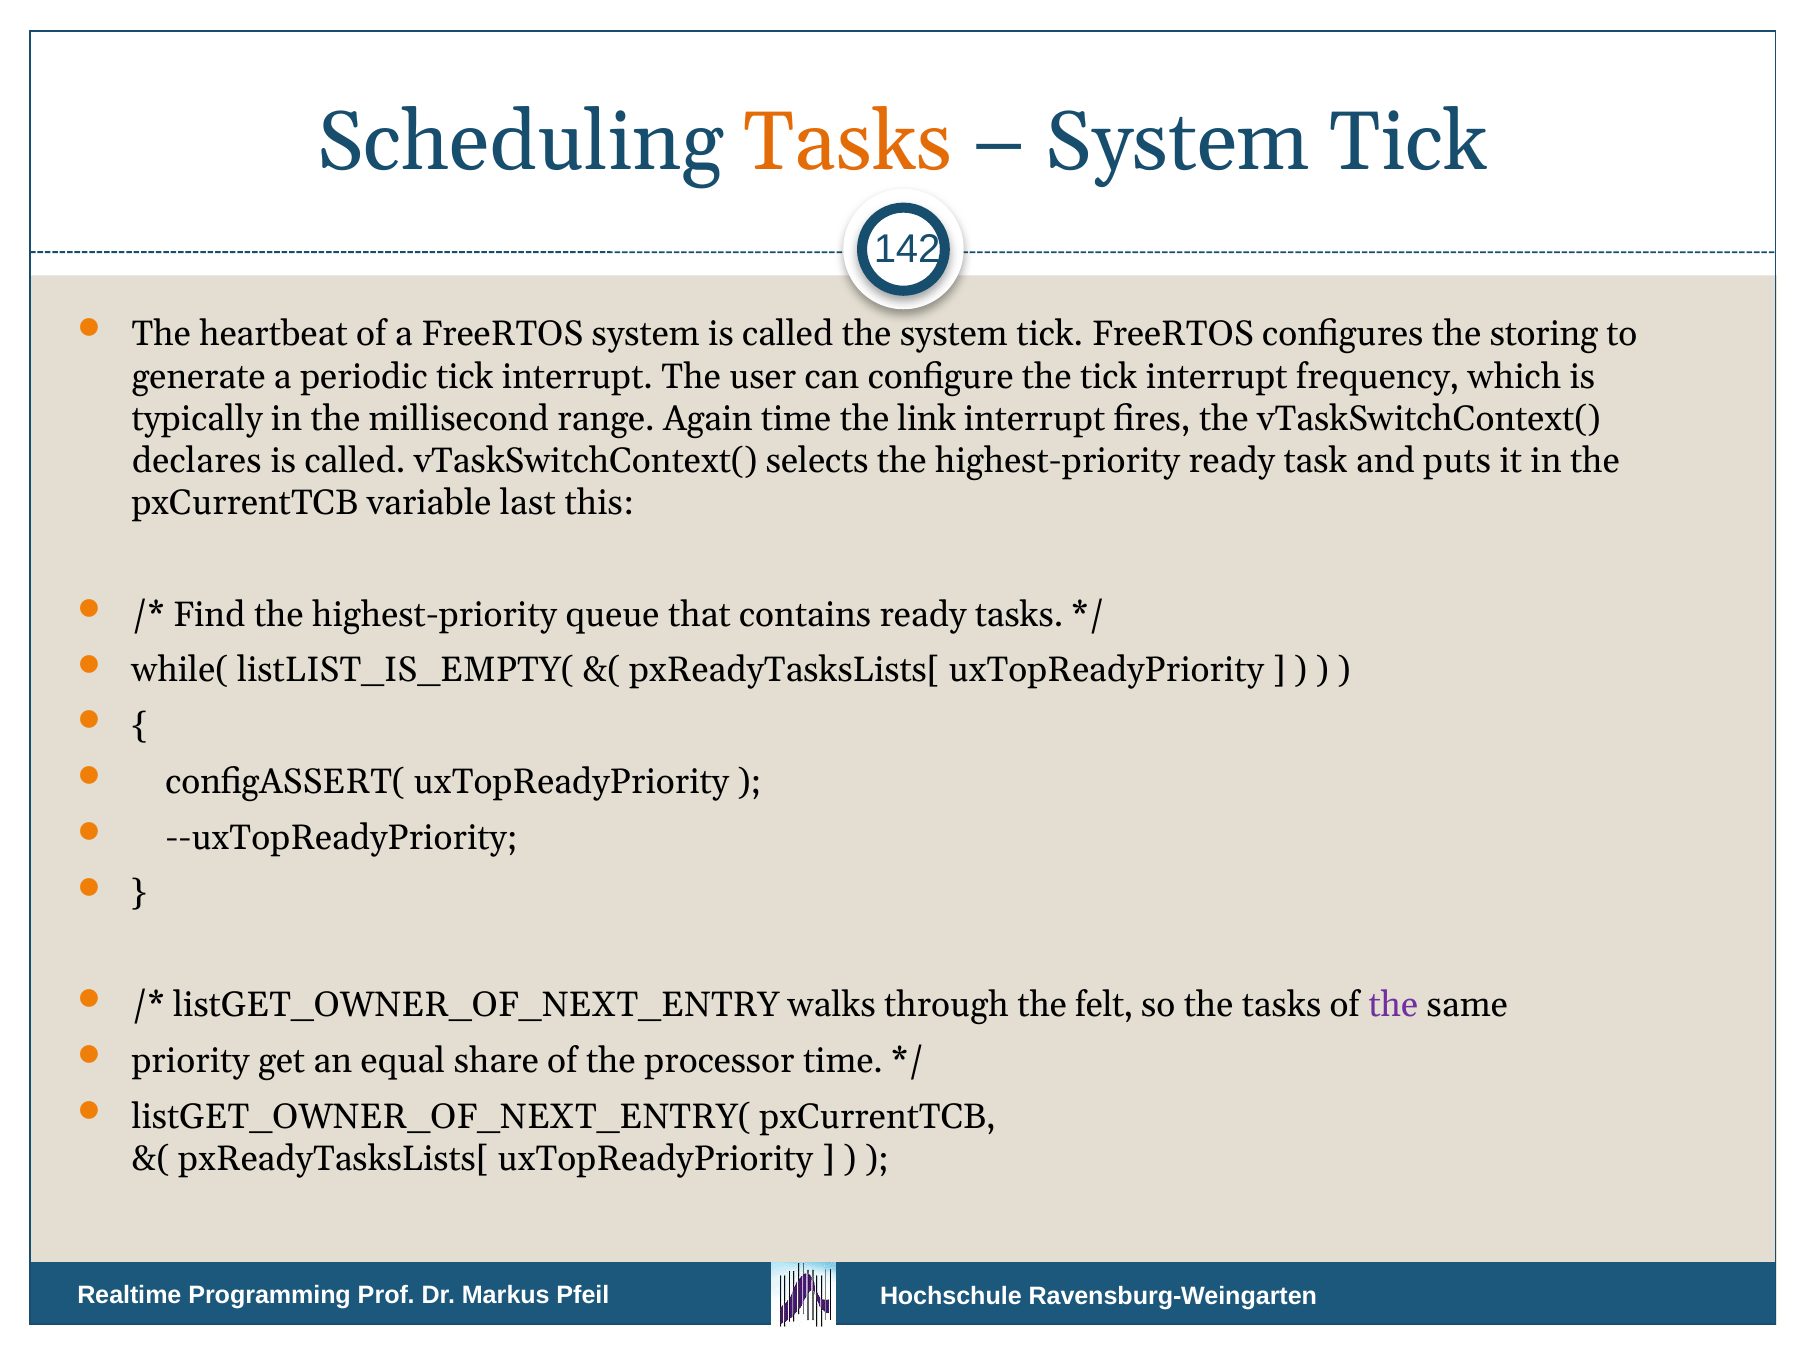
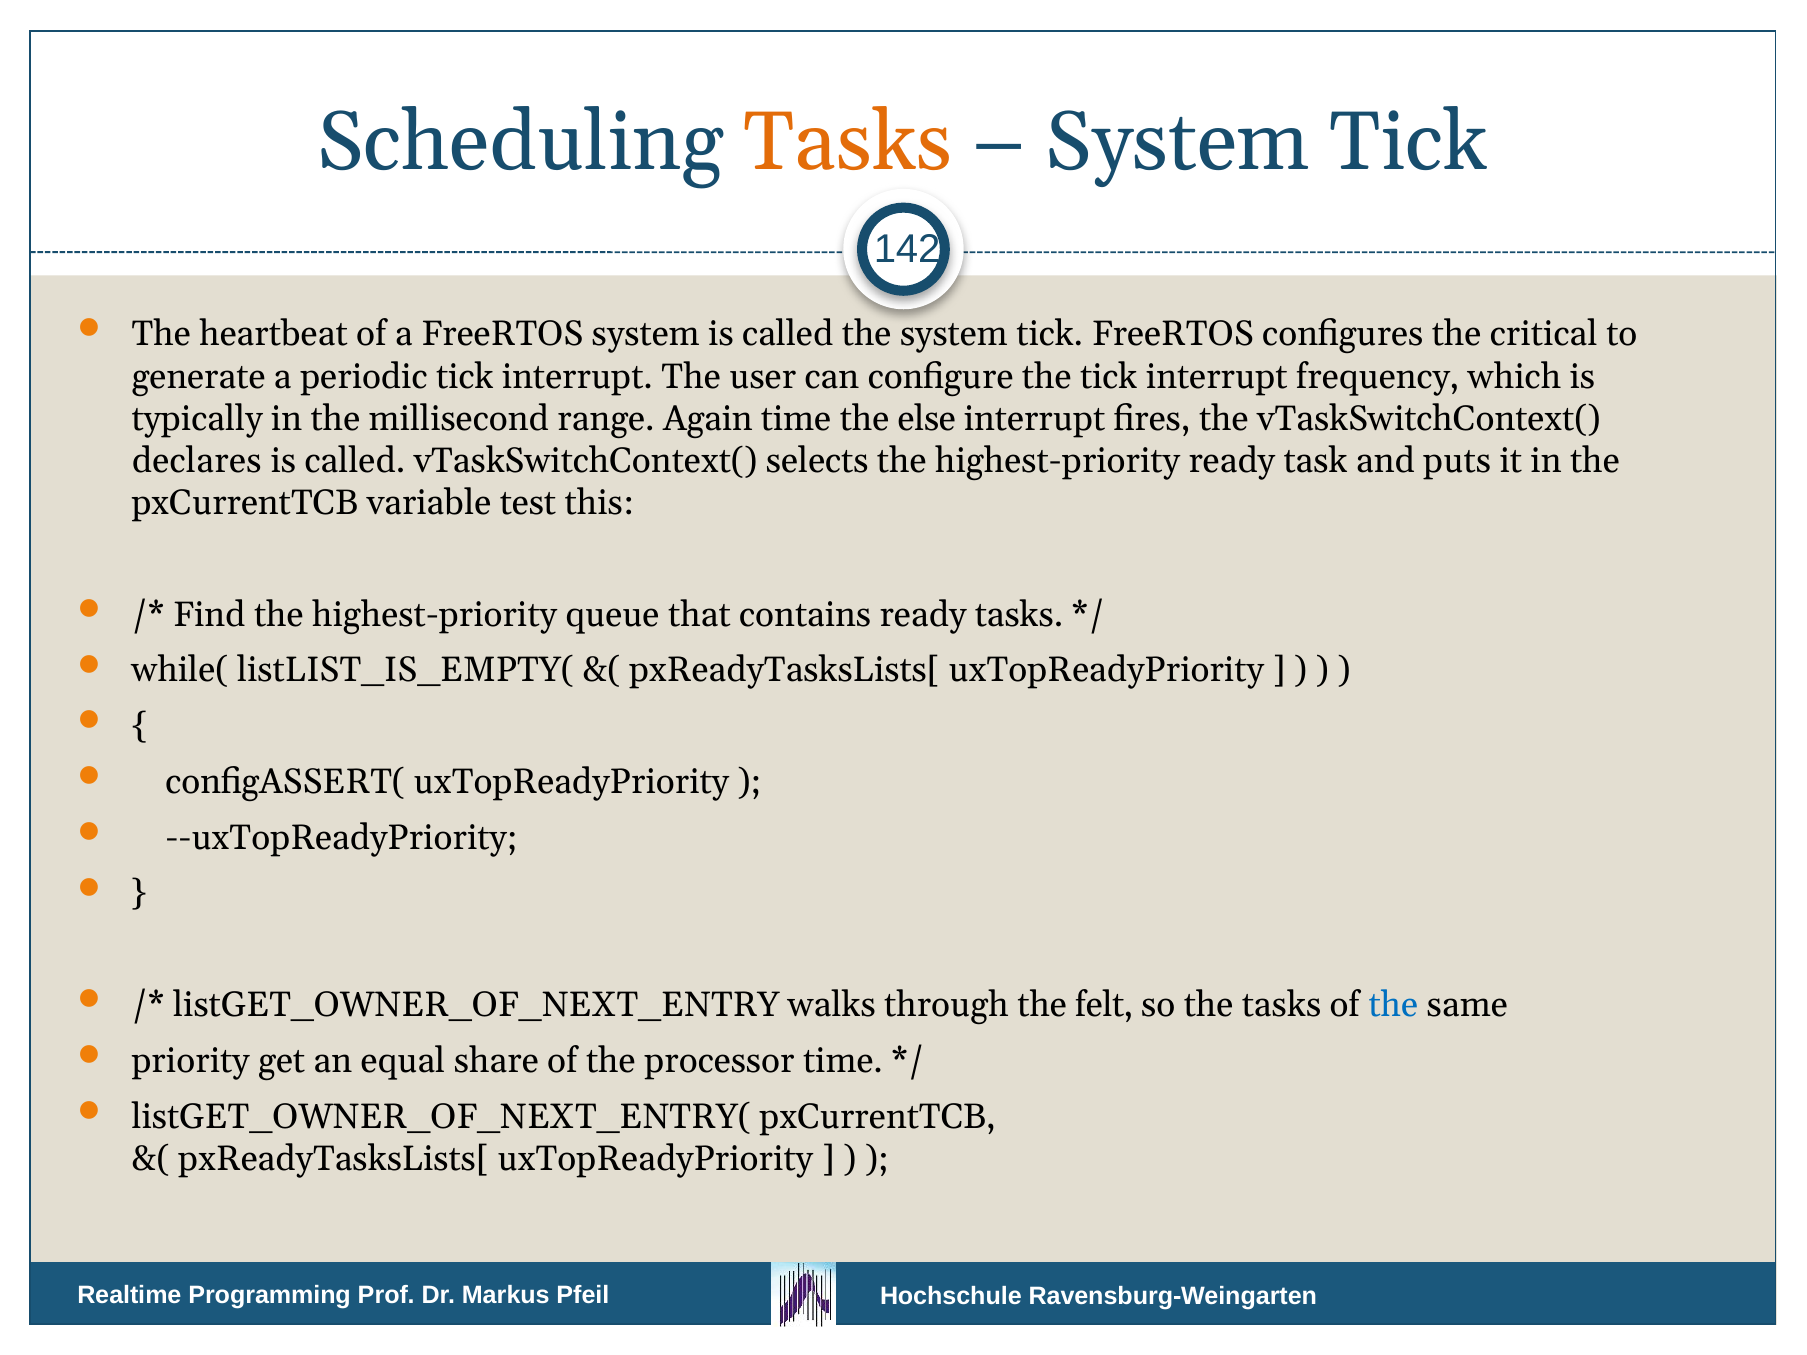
storing: storing -> critical (1544, 334)
link: link -> else (927, 419)
last: last -> test (528, 503)
the colour: purple -> blue (1393, 1005)
